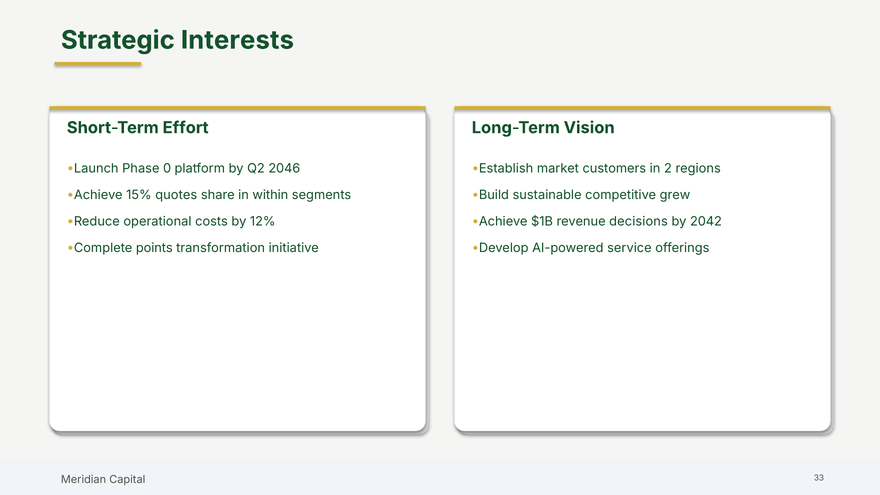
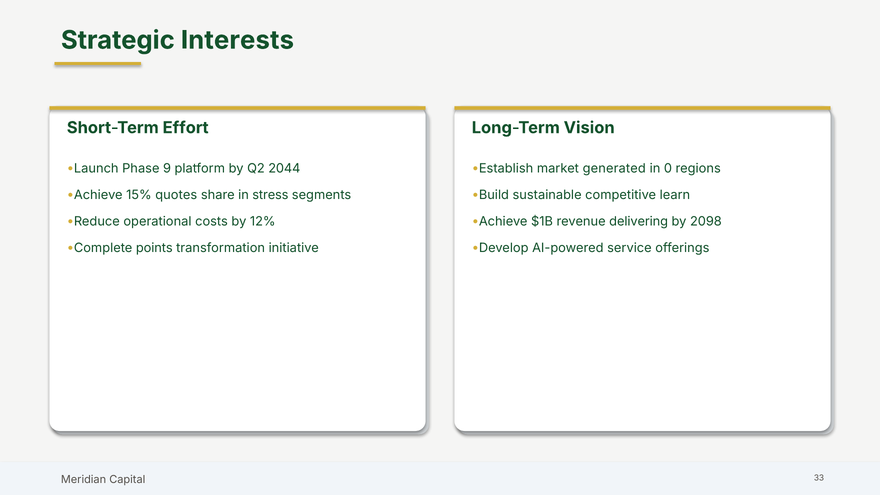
0: 0 -> 9 (167, 169)
2046: 2046 -> 2044 (284, 169)
customers: customers -> generated (614, 169)
2: 2 -> 0 (668, 169)
within: within -> stress (270, 195)
grew: grew -> learn (675, 195)
decisions: decisions -> delivering (639, 221)
2042: 2042 -> 2098 (706, 221)
